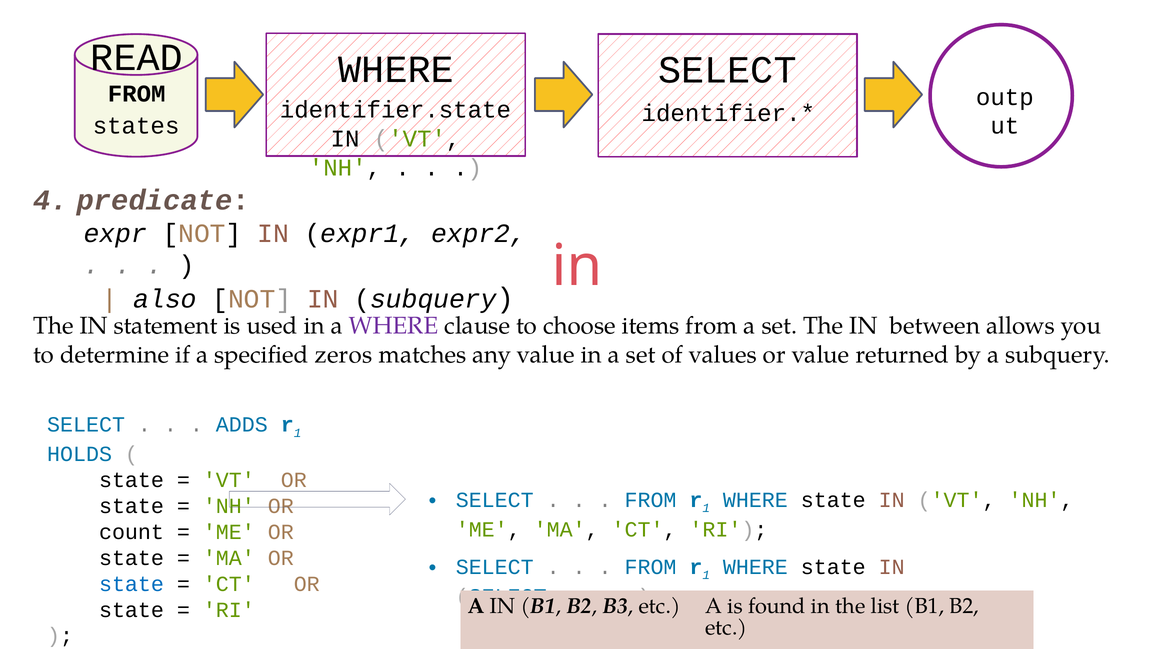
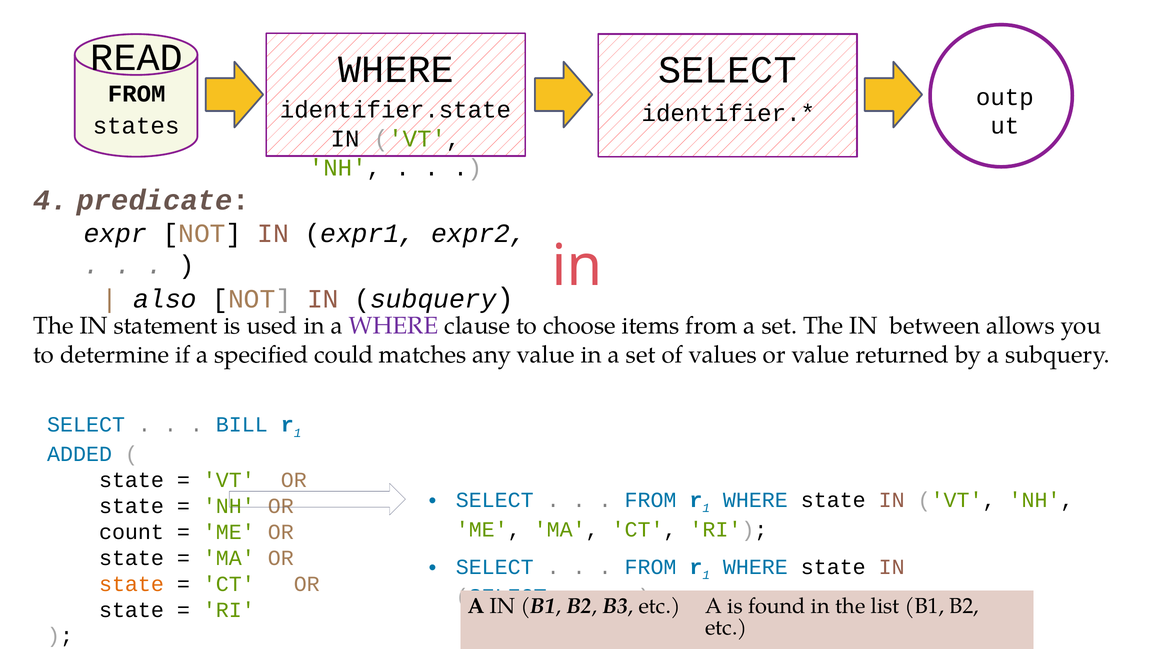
zeros: zeros -> could (344, 355)
ADDS: ADDS -> BILL (242, 425)
HOLDS: HOLDS -> ADDED (80, 454)
state colour: blue -> orange (131, 584)
